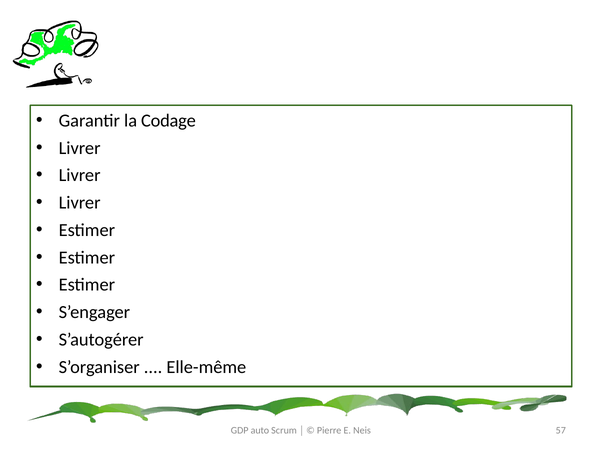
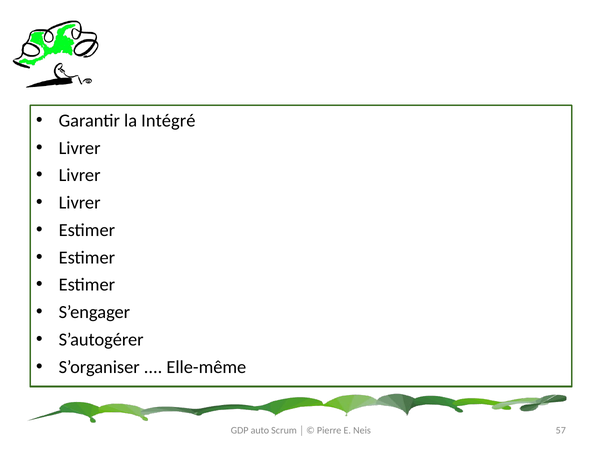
Codage: Codage -> Intégré (168, 121)
